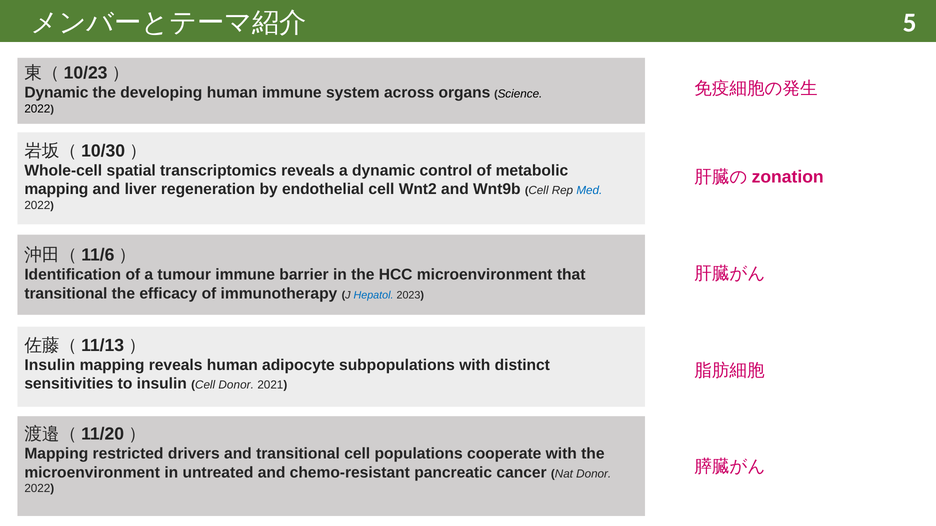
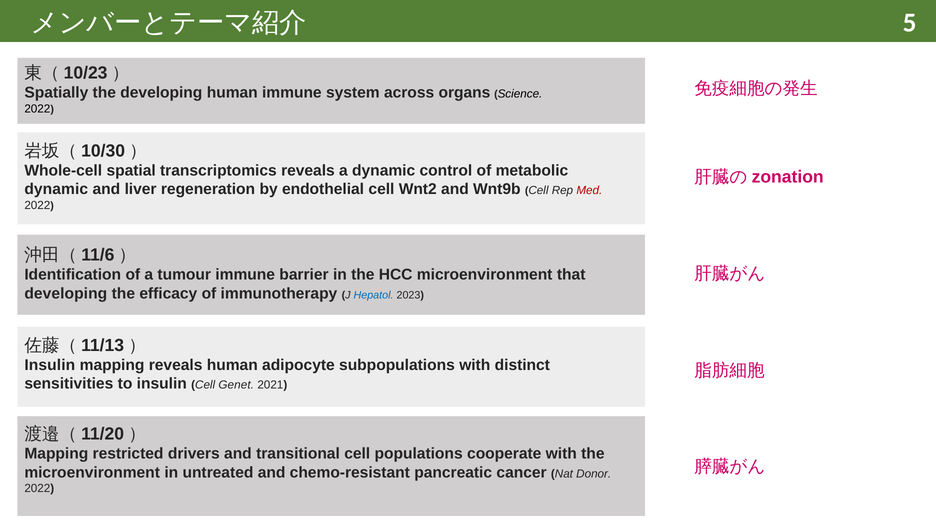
Dynamic: Dynamic -> Spatially (56, 93)
mapping: mapping -> dynamic (56, 189)
Med colour: blue -> red (589, 191)
transitional: transitional -> developing (66, 294)
Cell Donor: Donor -> Genet (236, 385)
